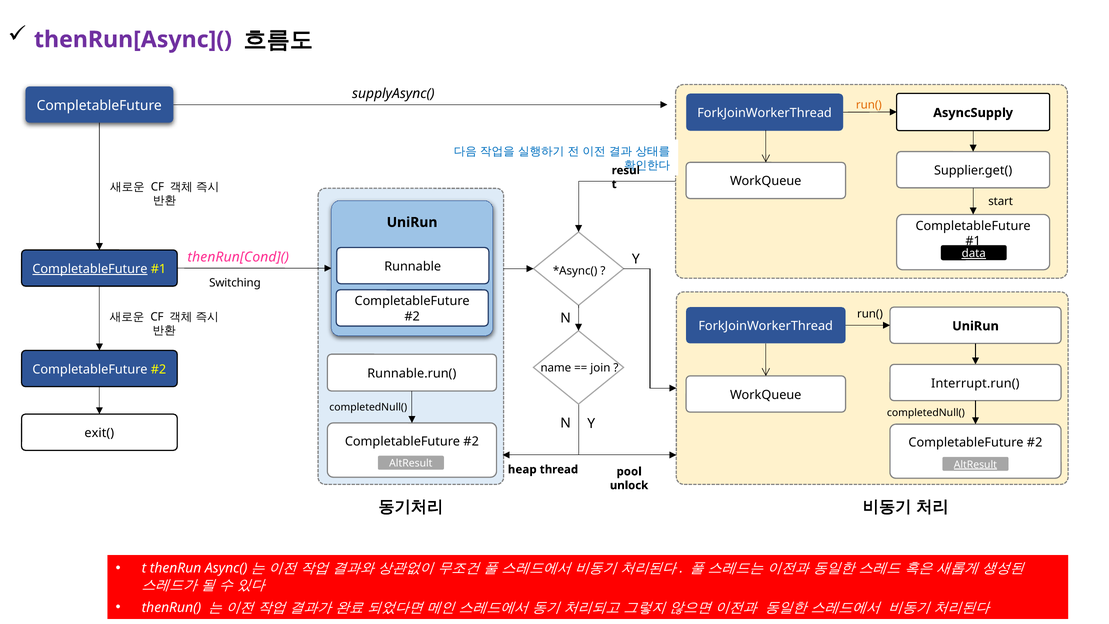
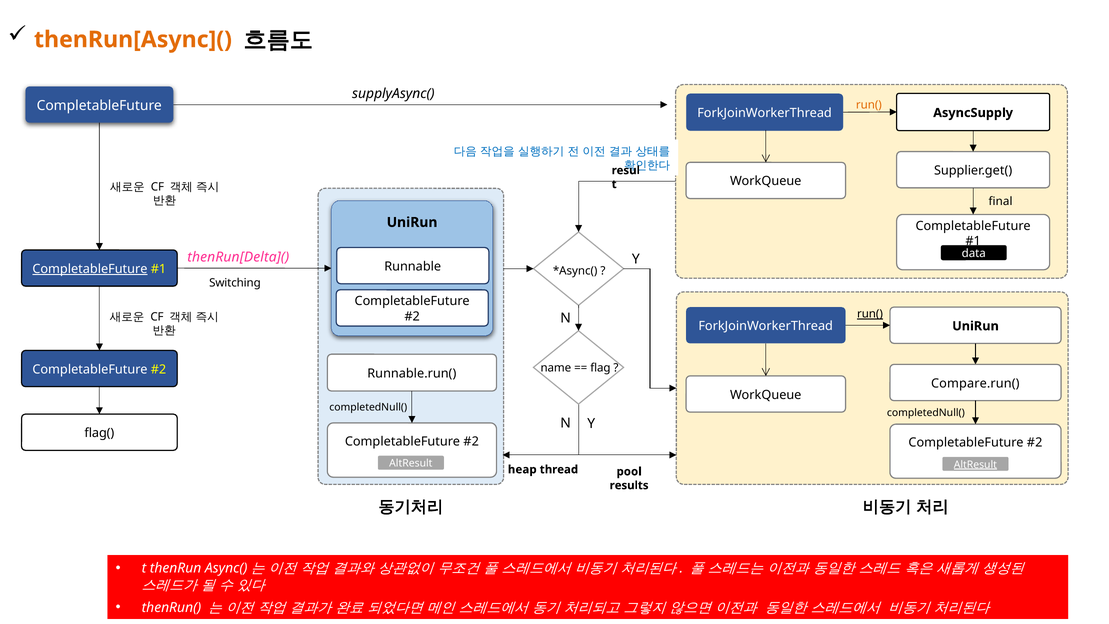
thenRun[Async]( colour: purple -> orange (133, 40)
start: start -> final (1001, 202)
data underline: present -> none (974, 253)
thenRun[Cond](: thenRun[Cond]( -> thenRun[Delta]( (238, 257)
run( underline: none -> present (870, 314)
join: join -> flag (600, 368)
Interrupt.run(: Interrupt.run( -> Compare.run( (975, 383)
exit(: exit( -> flag( (99, 433)
unlock: unlock -> results (629, 485)
